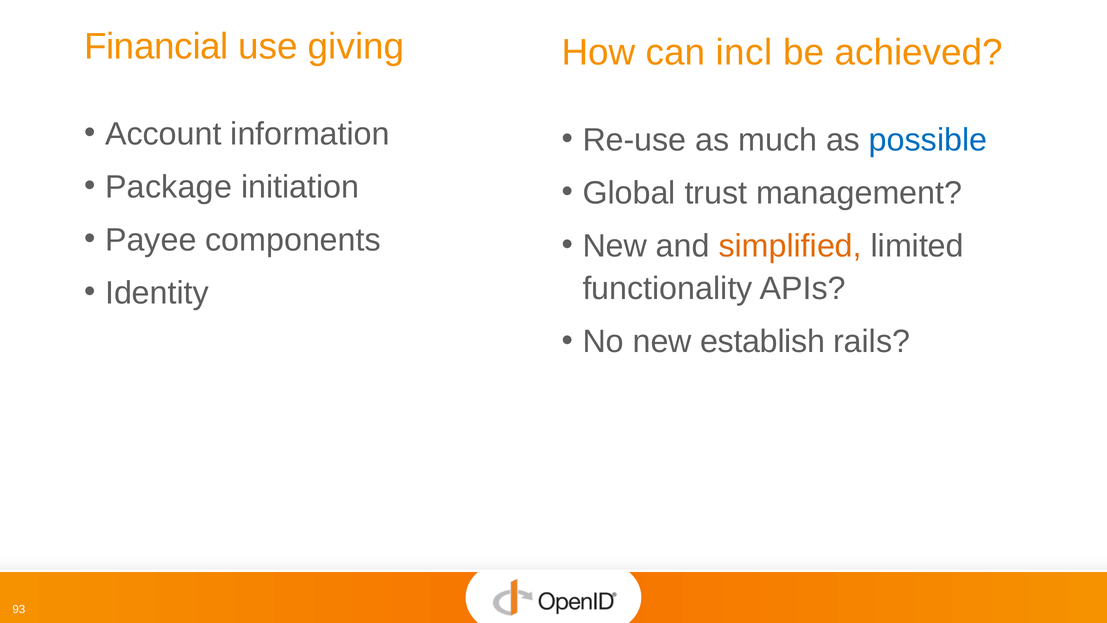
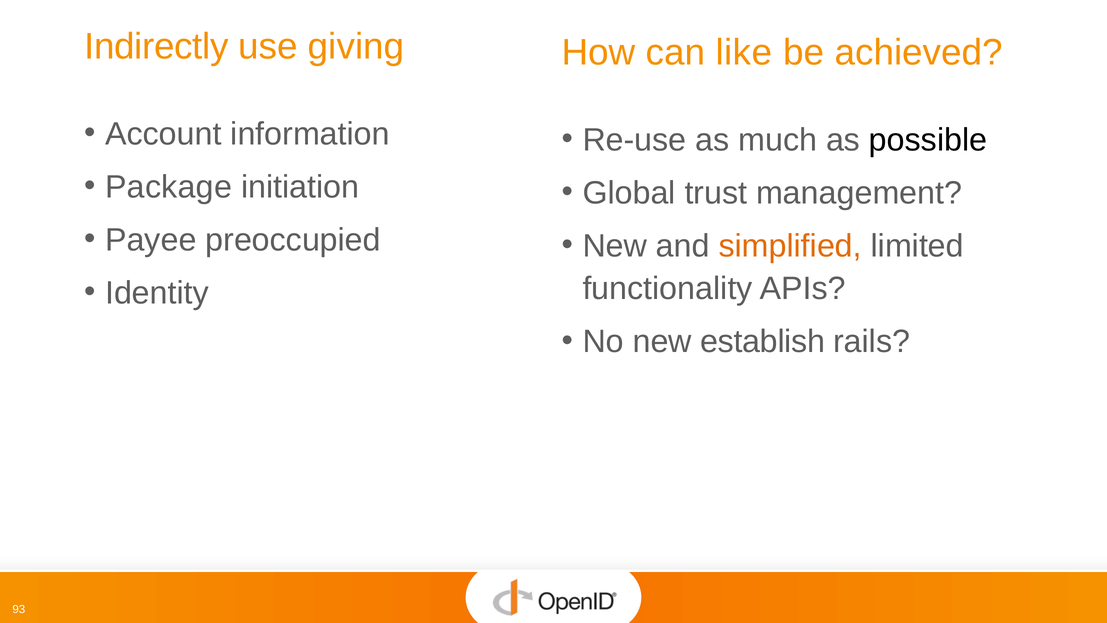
Financial: Financial -> Indirectly (156, 47)
incl: incl -> like (744, 53)
possible colour: blue -> black (928, 140)
components: components -> preoccupied (293, 240)
